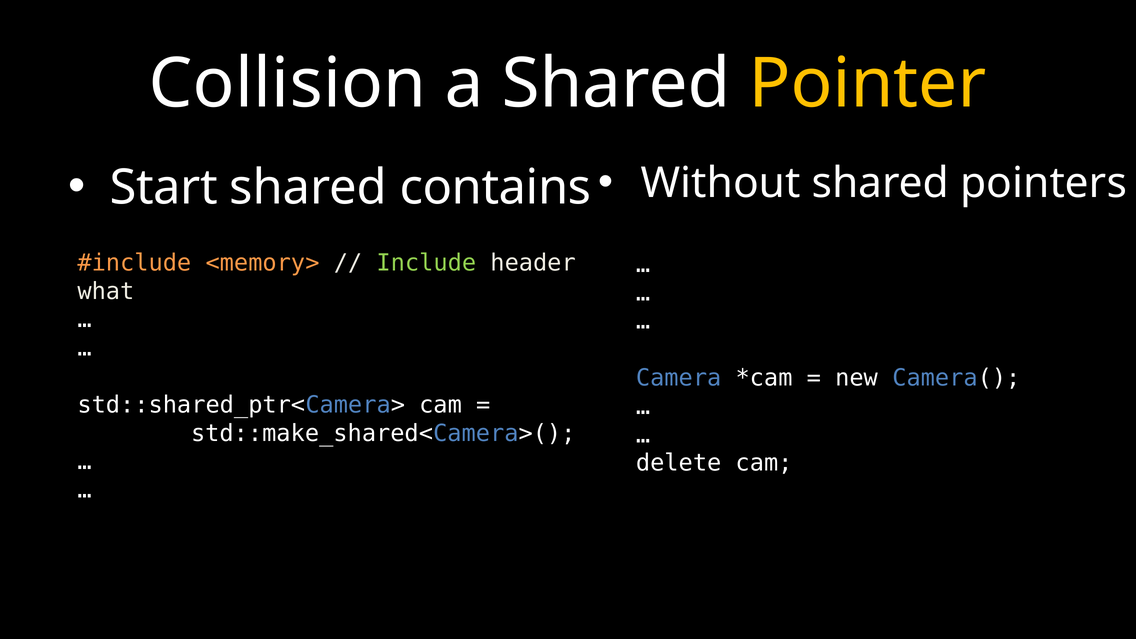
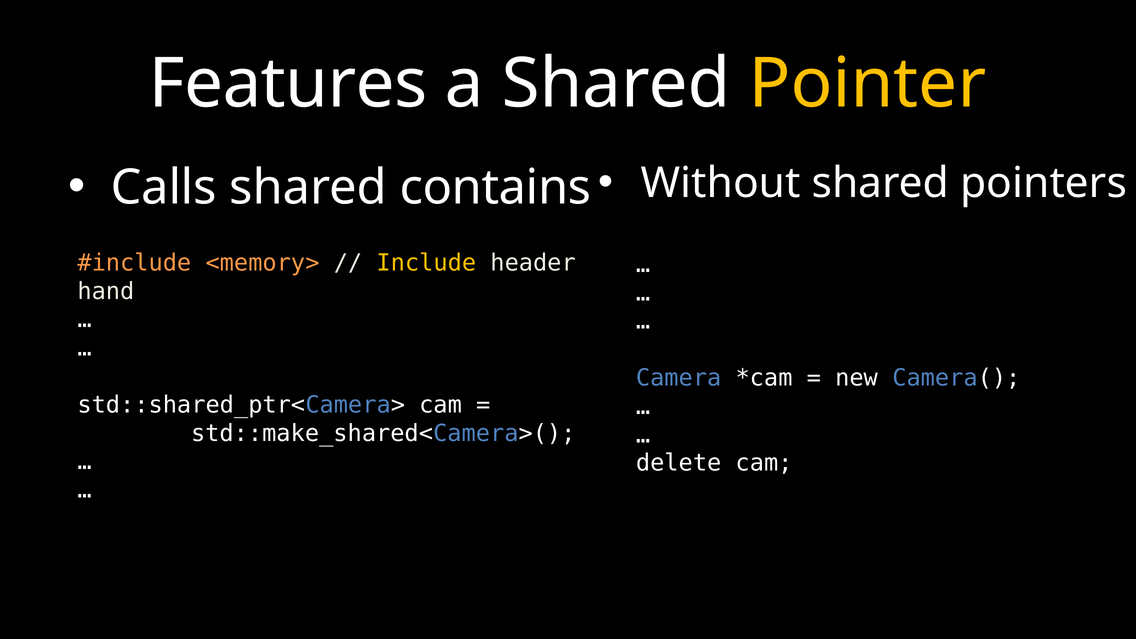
Collision: Collision -> Features (288, 84)
Start: Start -> Calls (164, 188)
Include colour: light green -> yellow (426, 263)
what: what -> hand (106, 291)
